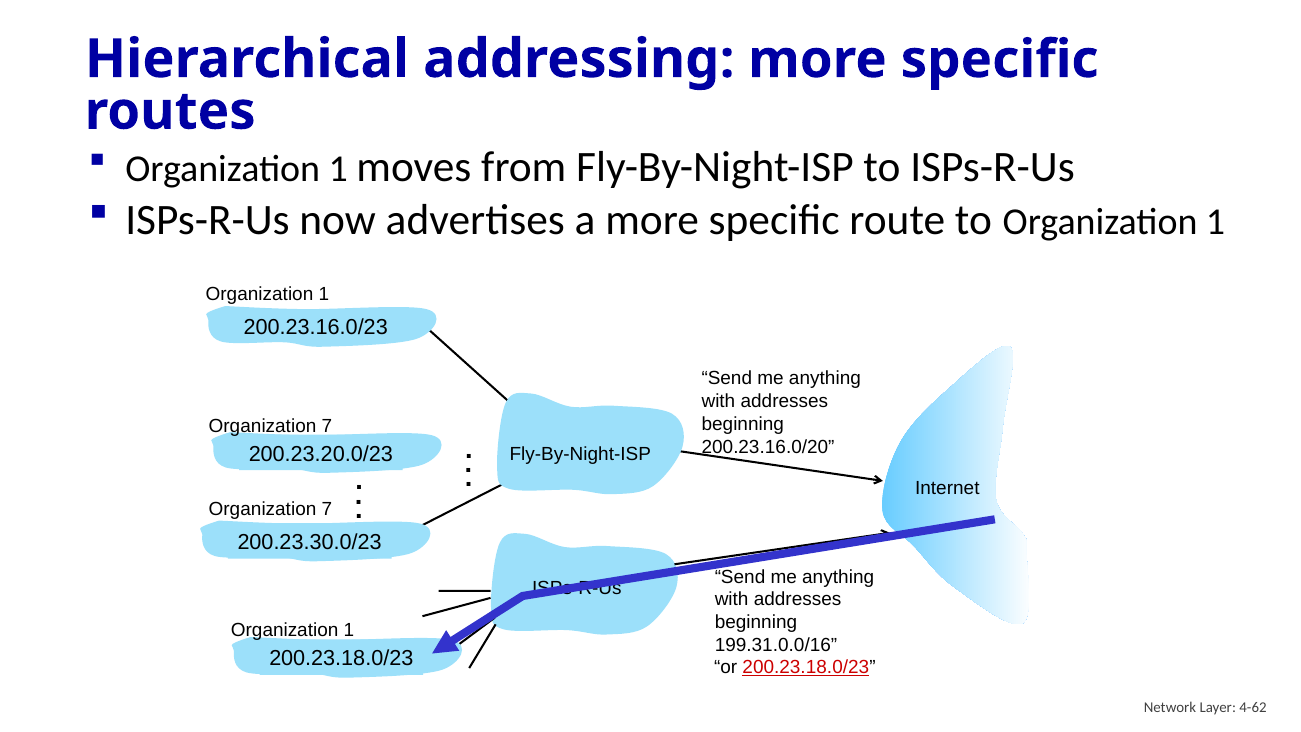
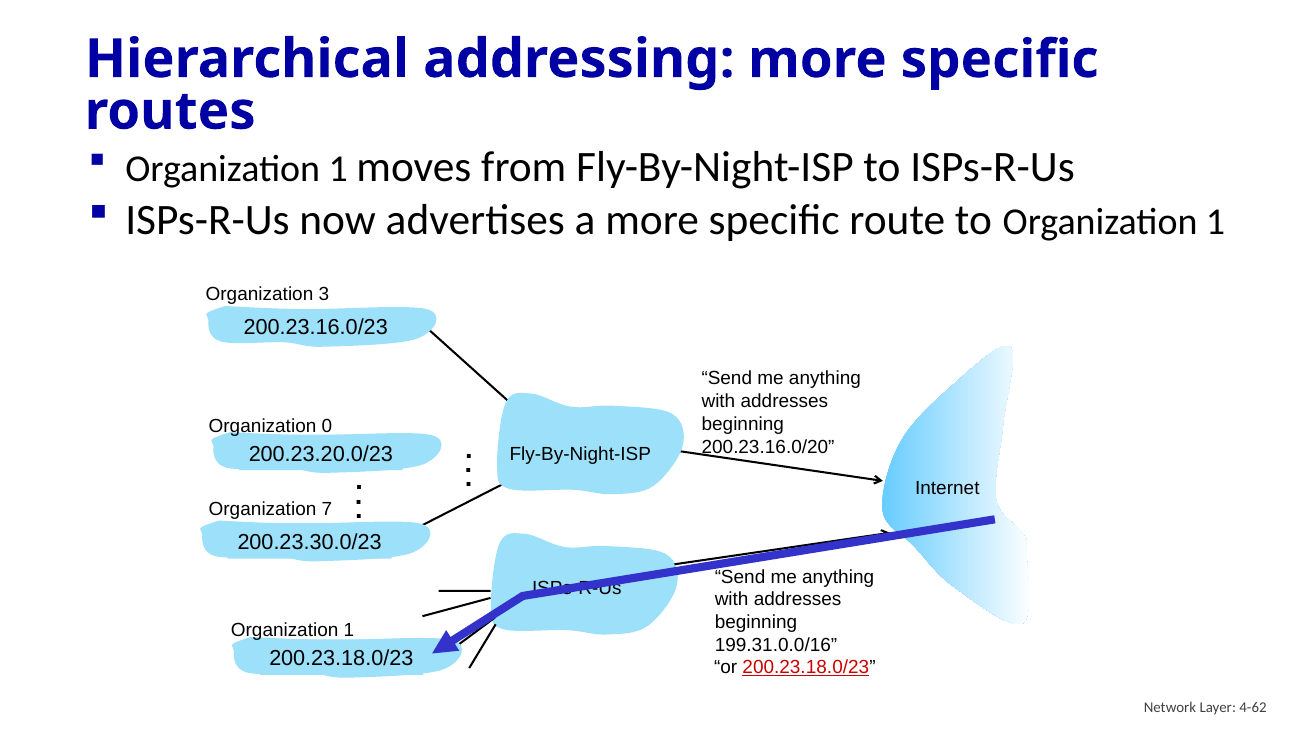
1: 1 -> 3 (324, 294)
7: 7 -> 0 (327, 426)
